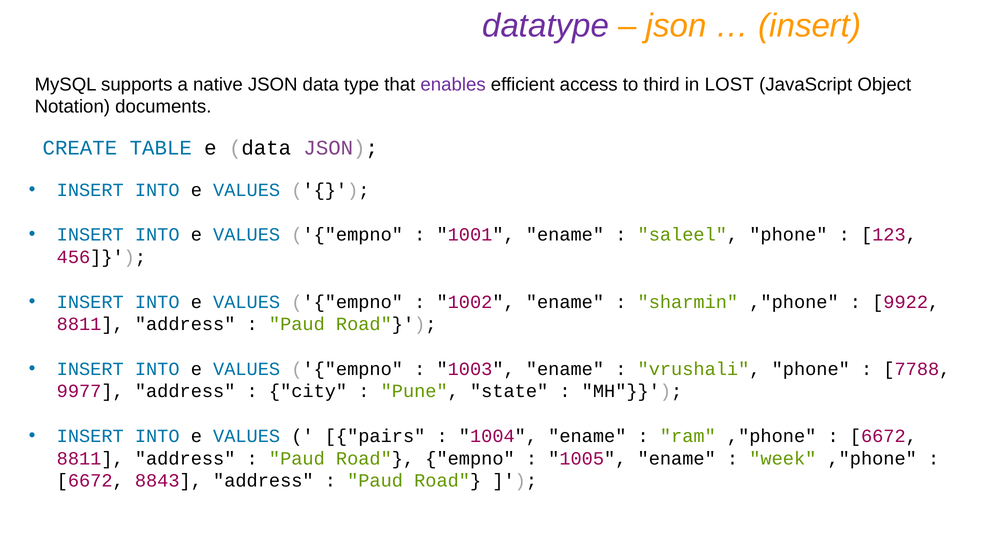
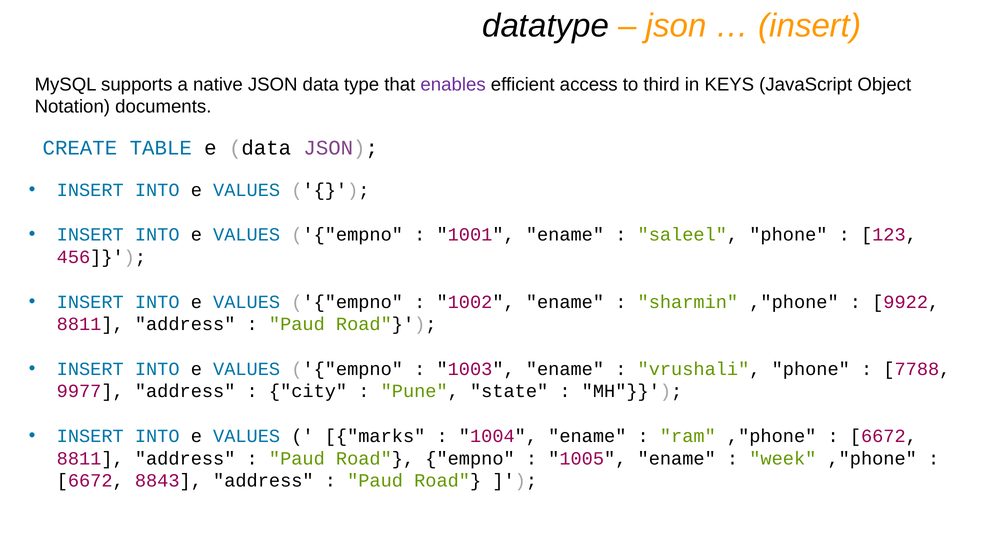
datatype colour: purple -> black (546, 26)
LOST: LOST -> KEYS (729, 84)
pairs: pairs -> marks (375, 436)
